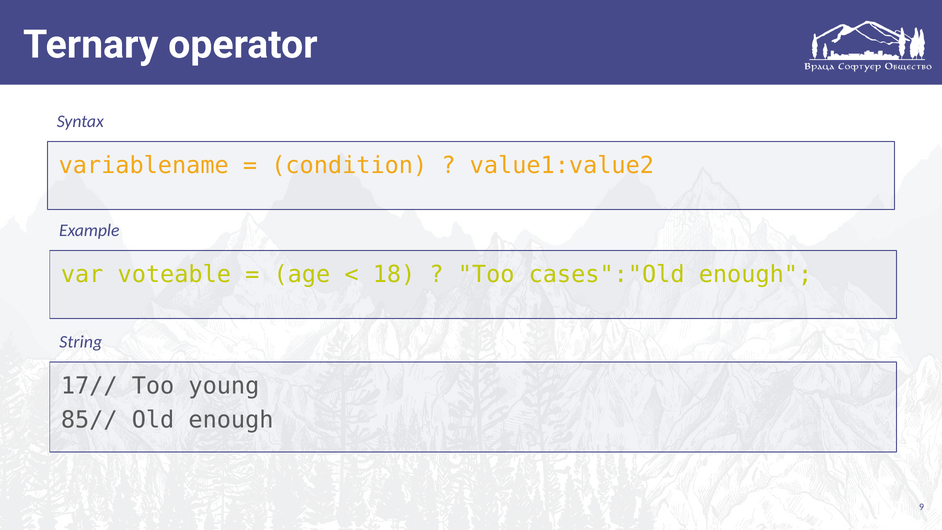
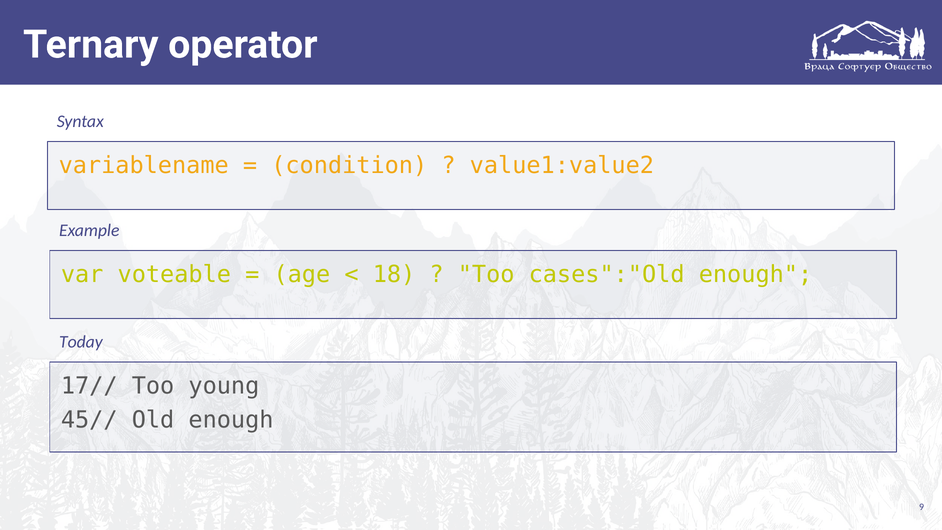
String: String -> Today (81, 342)
85//: 85// -> 45// (89, 420)
